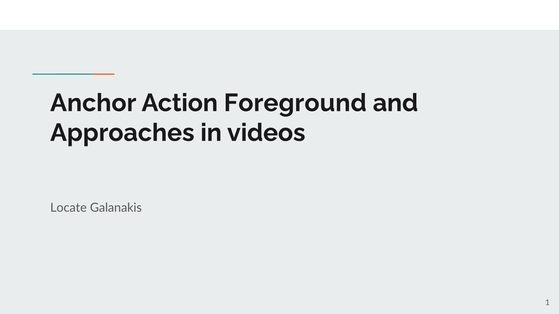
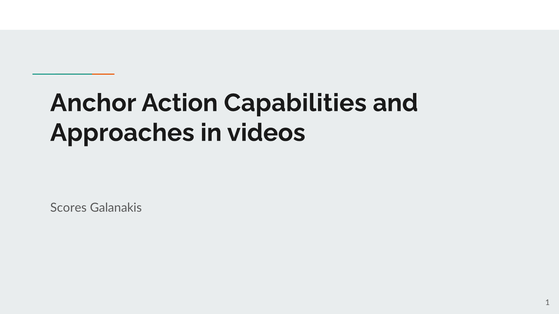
Foreground: Foreground -> Capabilities (295, 103)
Locate: Locate -> Scores (68, 208)
